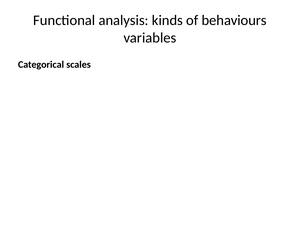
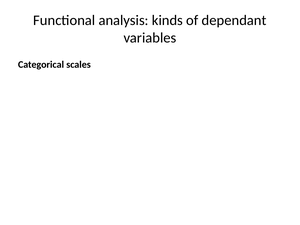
behaviours: behaviours -> dependant (234, 20)
